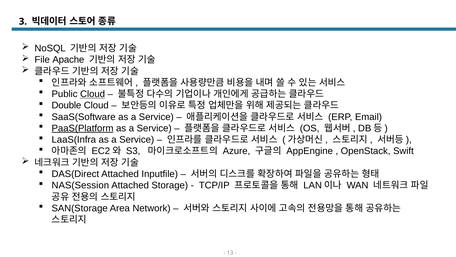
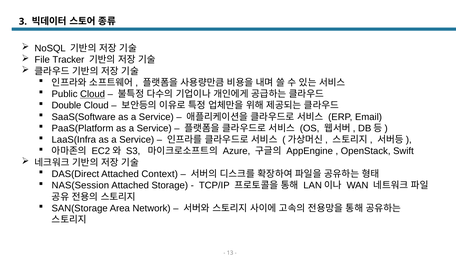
Apache: Apache -> Tracker (68, 60)
PaaS(Platform underline: present -> none (83, 128)
Inputfile: Inputfile -> Context (160, 174)
